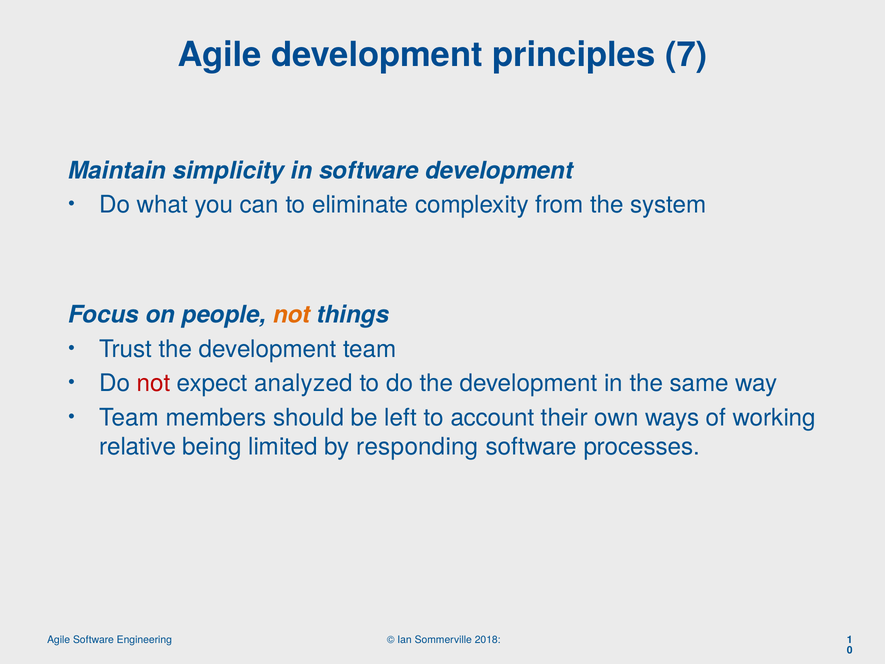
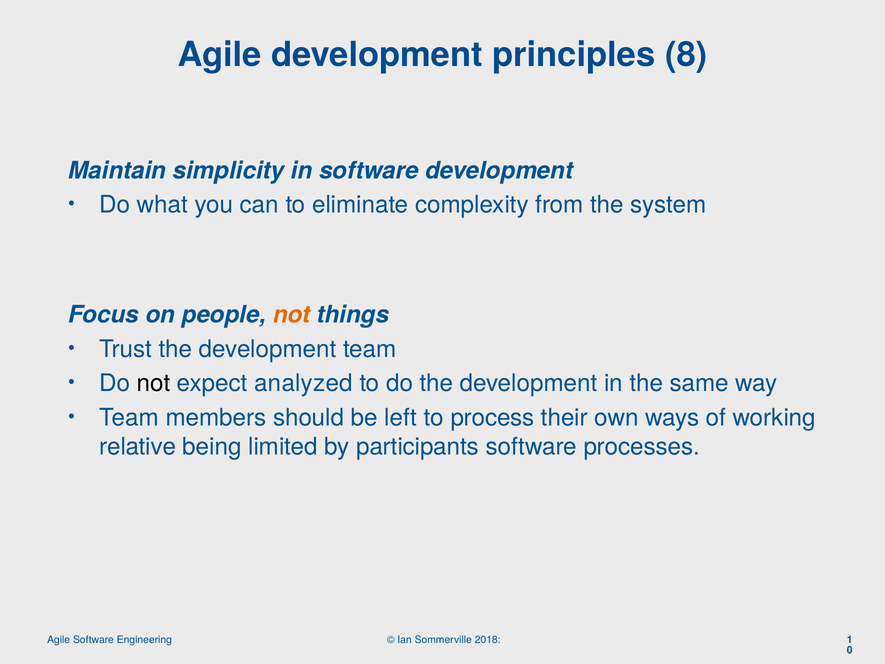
7: 7 -> 8 (686, 55)
not colour: red -> black (154, 383)
account: account -> process (492, 418)
responding: responding -> participants (418, 447)
